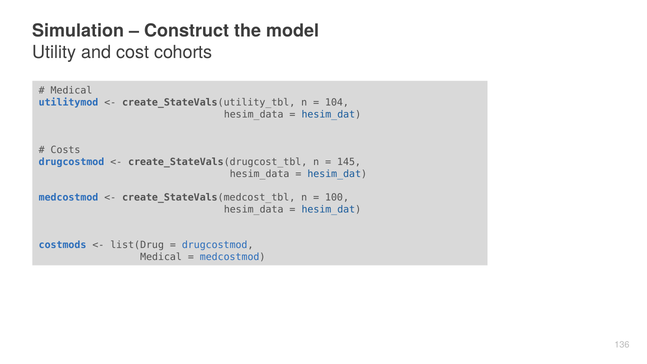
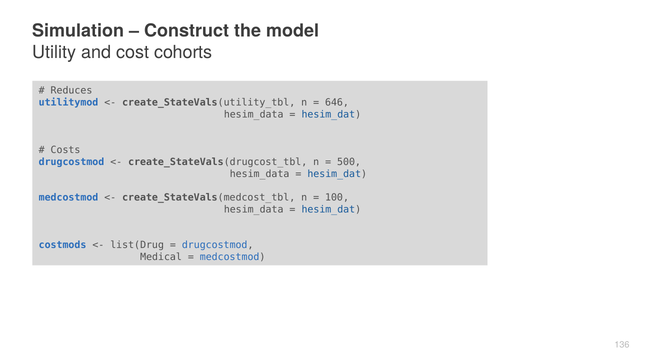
Medical: Medical -> Reduces (71, 91)
104: 104 -> 646 (337, 103)
145: 145 -> 500 (349, 162)
